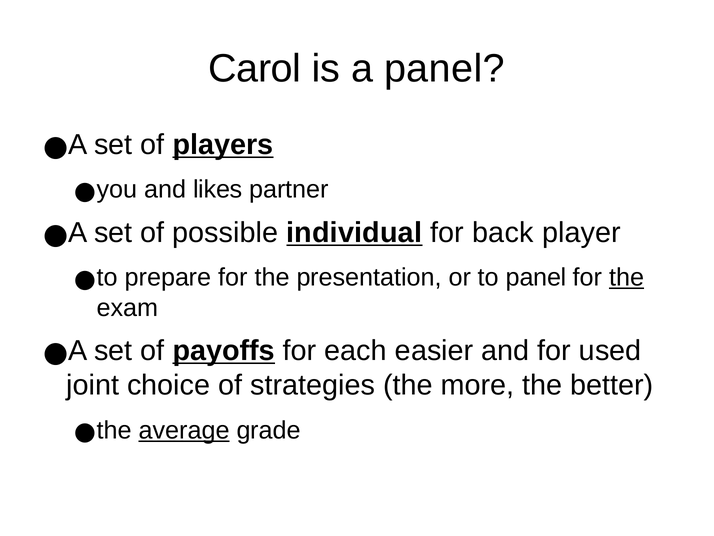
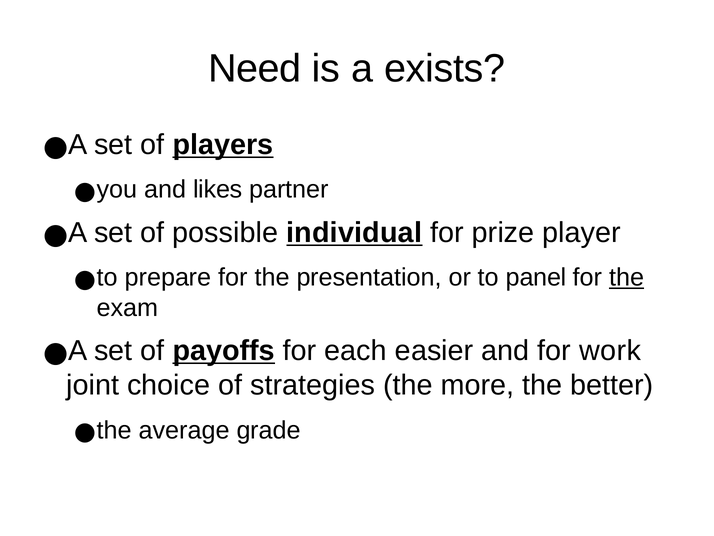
Carol: Carol -> Need (255, 69)
a panel: panel -> exists (445, 69)
back: back -> prize (503, 232)
used: used -> work (610, 350)
average underline: present -> none (184, 430)
